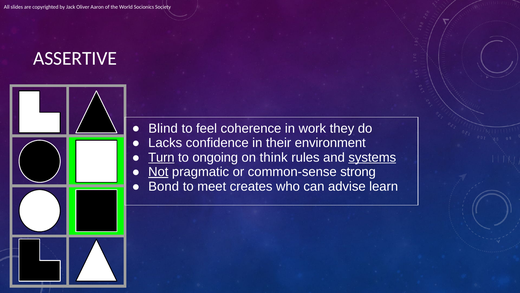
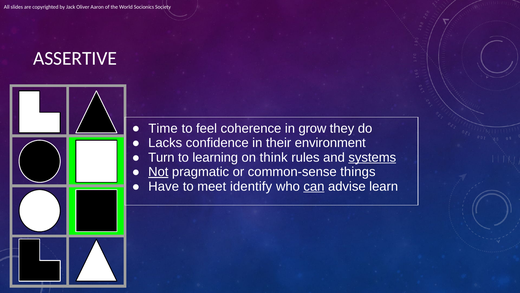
Blind: Blind -> Time (163, 128)
work: work -> grow (312, 128)
Turn underline: present -> none (161, 157)
ongoing: ongoing -> learning (215, 157)
strong: strong -> things (358, 172)
Bond: Bond -> Have (164, 186)
creates: creates -> identify (251, 186)
can underline: none -> present (314, 186)
